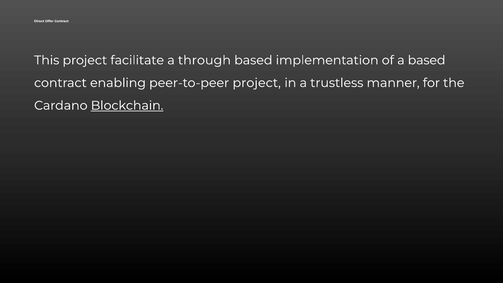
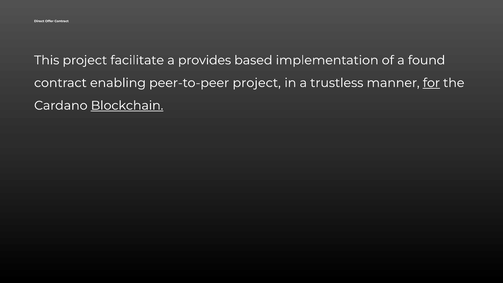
through: through -> provides (205, 60)
a based: based -> found (427, 60)
for underline: none -> present (431, 83)
